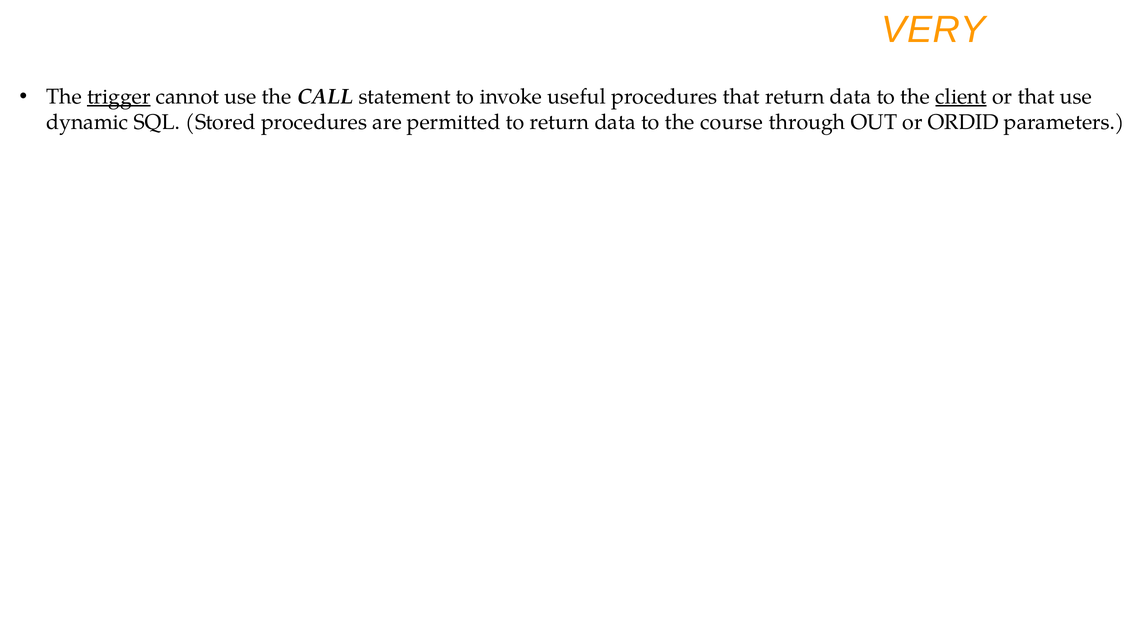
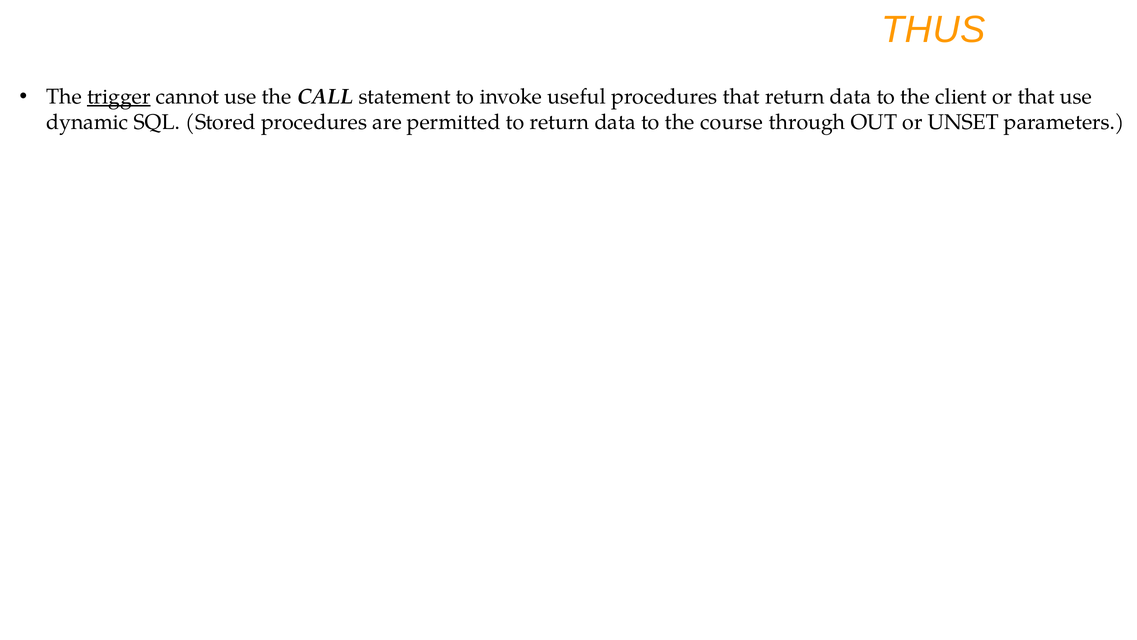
VERY: VERY -> THUS (934, 30)
client underline: present -> none (961, 97)
ORDID: ORDID -> UNSET (963, 122)
